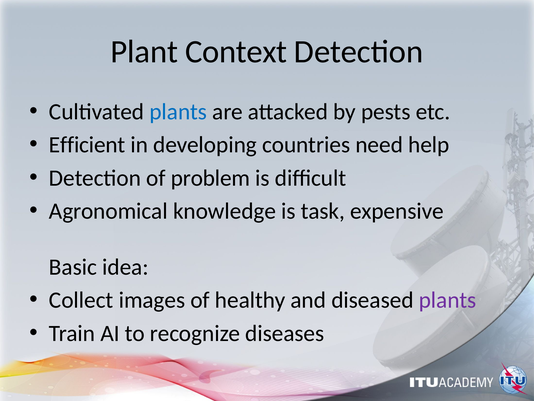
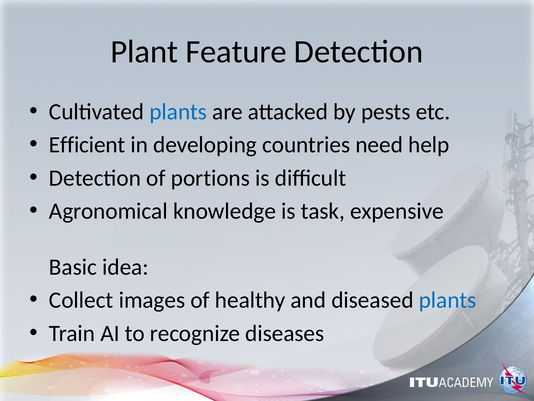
Context: Context -> Feature (236, 52)
problem: problem -> portions (210, 178)
plants colour: purple -> blue (448, 300)
